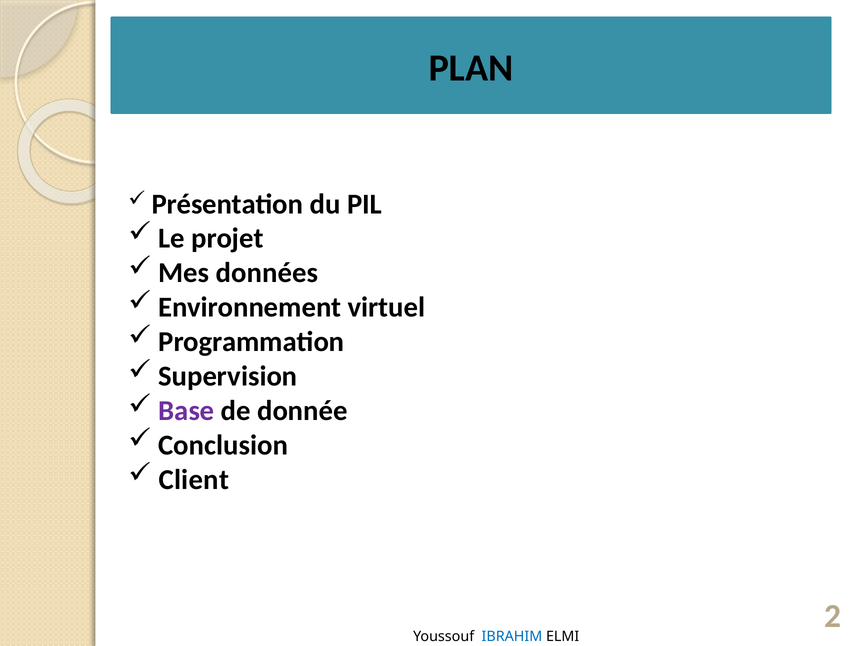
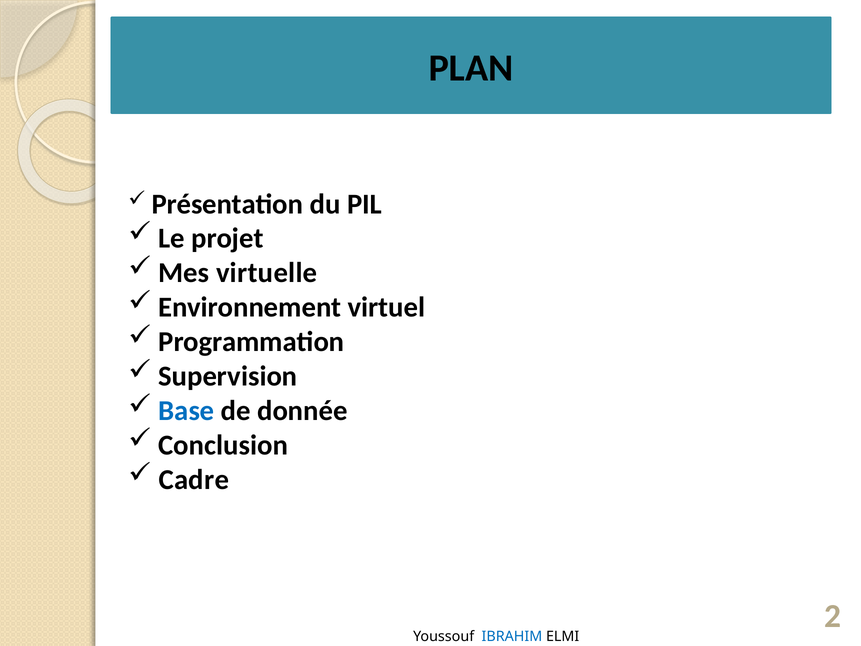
données: données -> virtuelle (267, 273)
Base colour: purple -> blue (186, 411)
Client: Client -> Cadre (194, 479)
